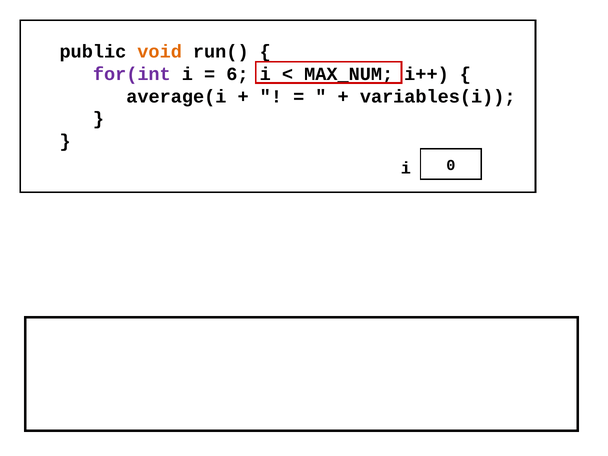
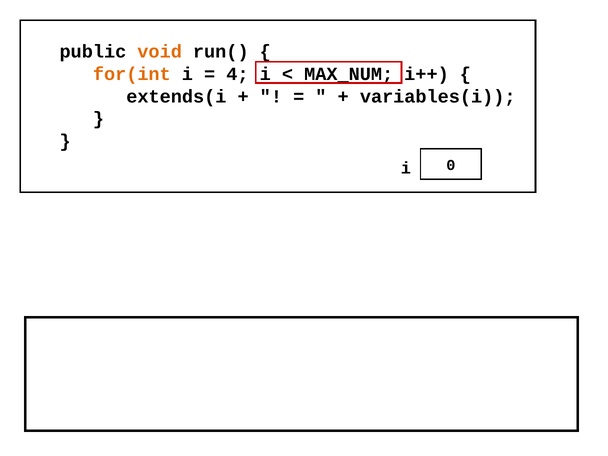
for(int colour: purple -> orange (132, 74)
6: 6 -> 4 (237, 74)
average(i: average(i -> extends(i (176, 96)
